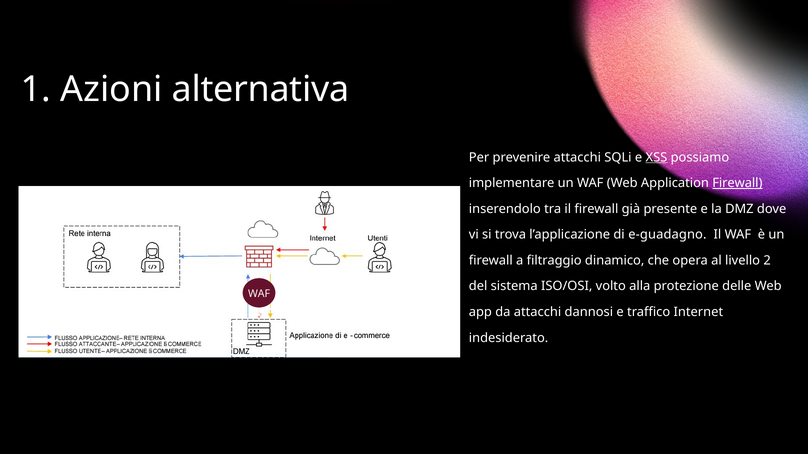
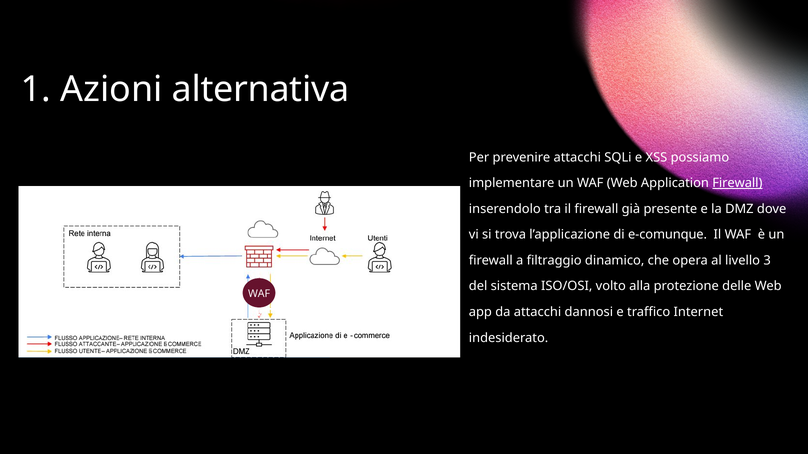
XSS underline: present -> none (656, 157)
e-guadagno: e-guadagno -> e-comunque (668, 235)
2: 2 -> 3 (767, 261)
